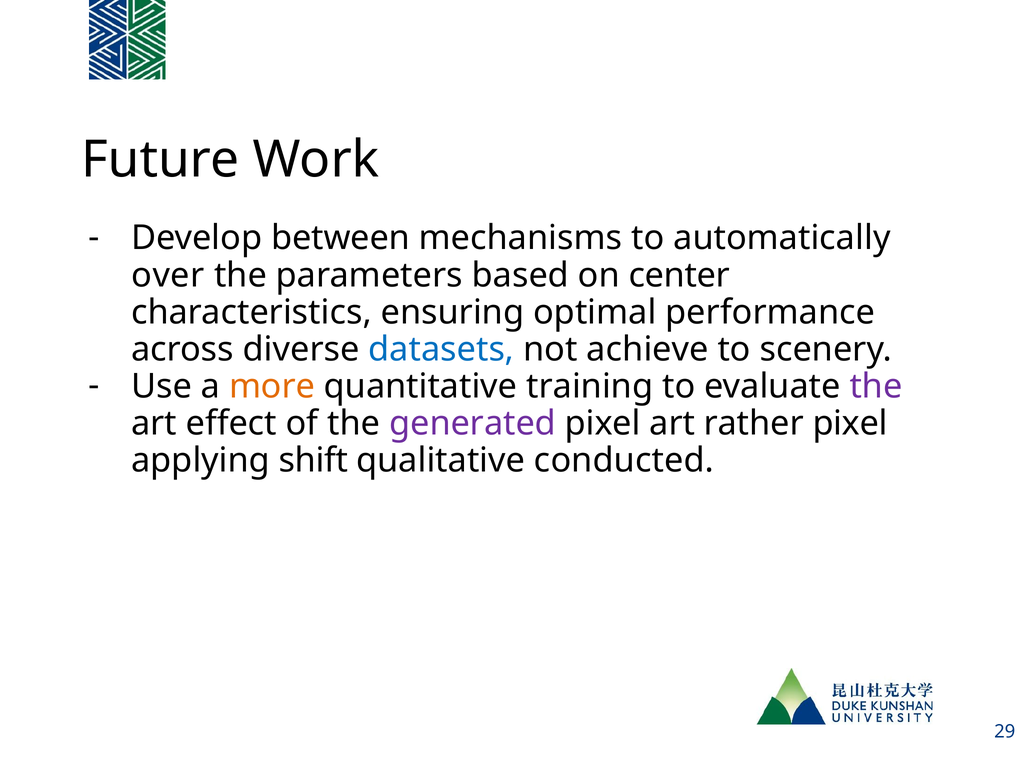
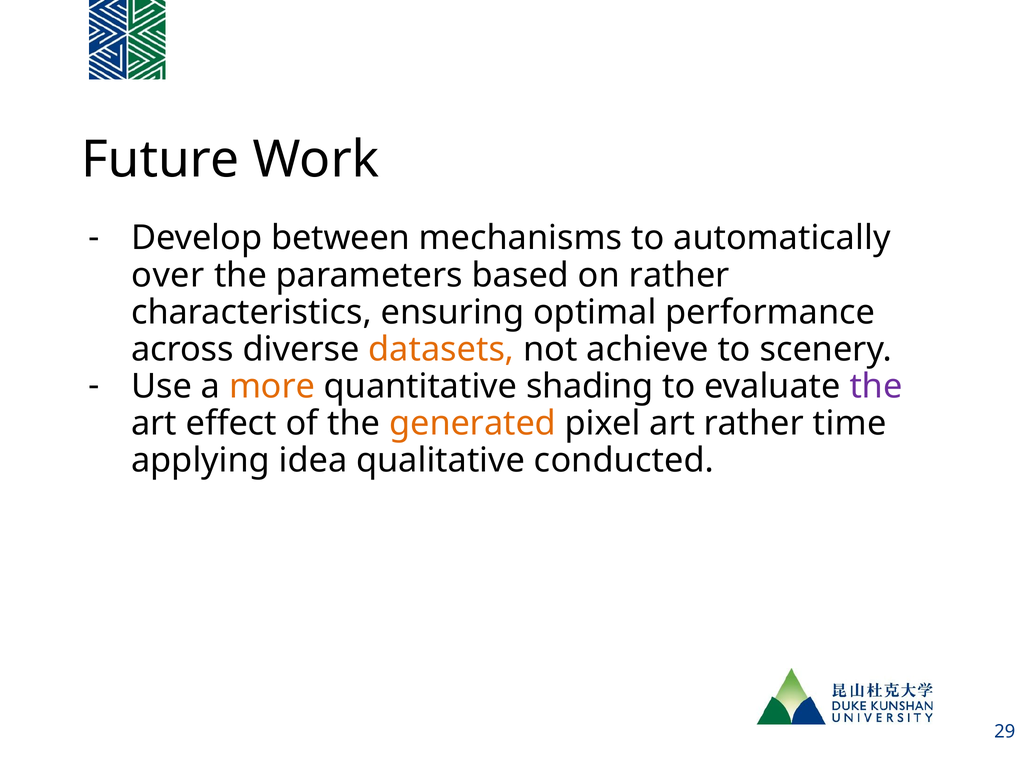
on center: center -> rather (679, 275)
datasets colour: blue -> orange (441, 349)
training: training -> shading (590, 386)
generated colour: purple -> orange (473, 423)
rather pixel: pixel -> time (850, 423)
shift: shift -> idea (313, 460)
